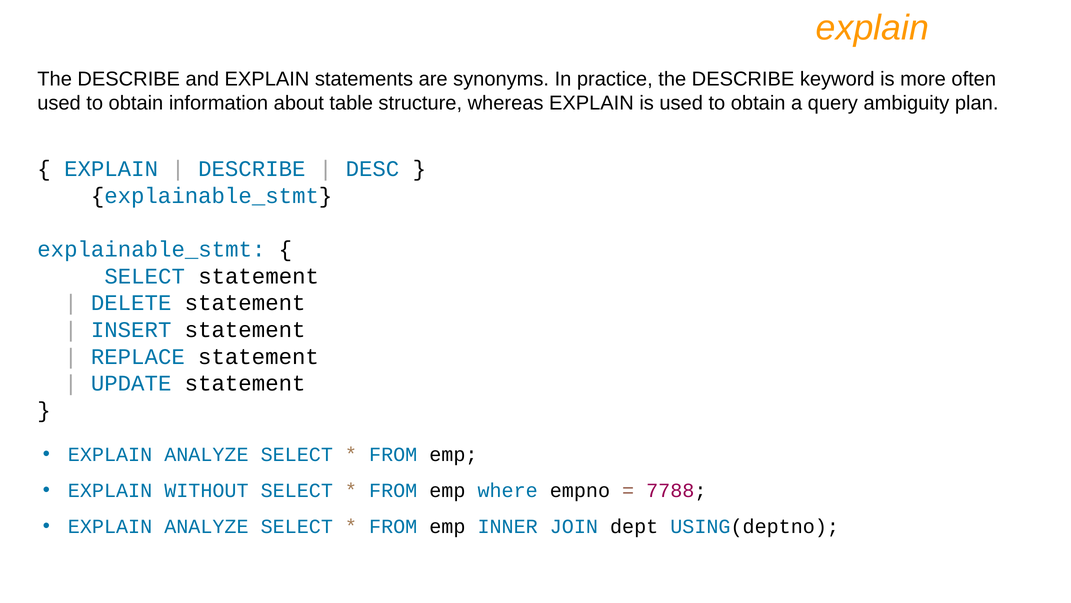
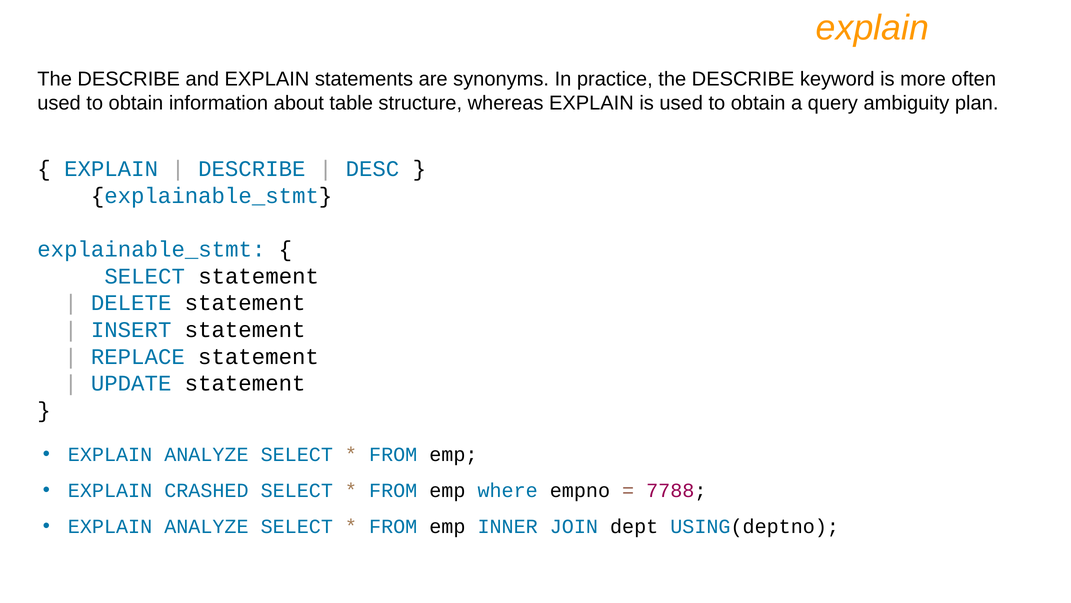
WITHOUT: WITHOUT -> CRASHED (206, 490)
